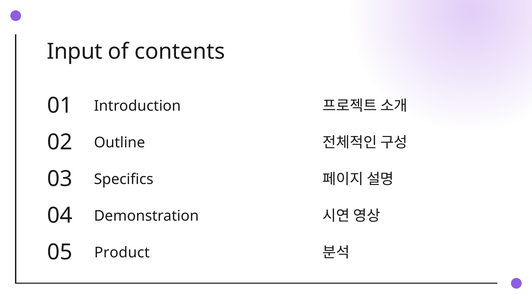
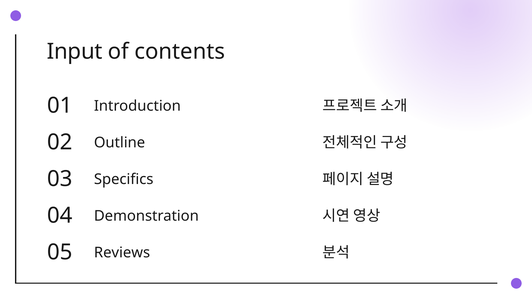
Product: Product -> Reviews (122, 253)
